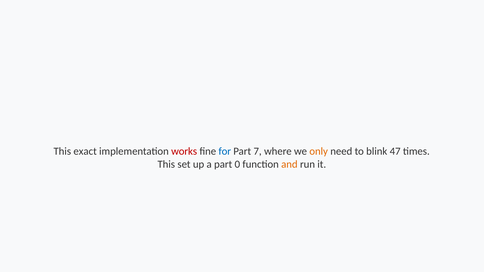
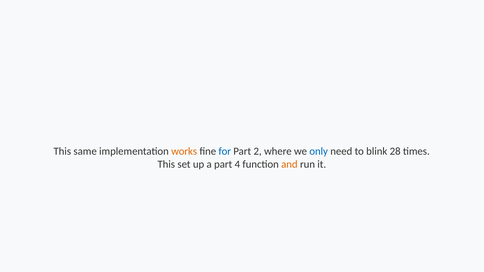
exact: exact -> same (85, 152)
works colour: red -> orange (184, 152)
7: 7 -> 2 (258, 152)
only colour: orange -> blue (319, 152)
47: 47 -> 28 (395, 152)
0: 0 -> 4 (237, 164)
